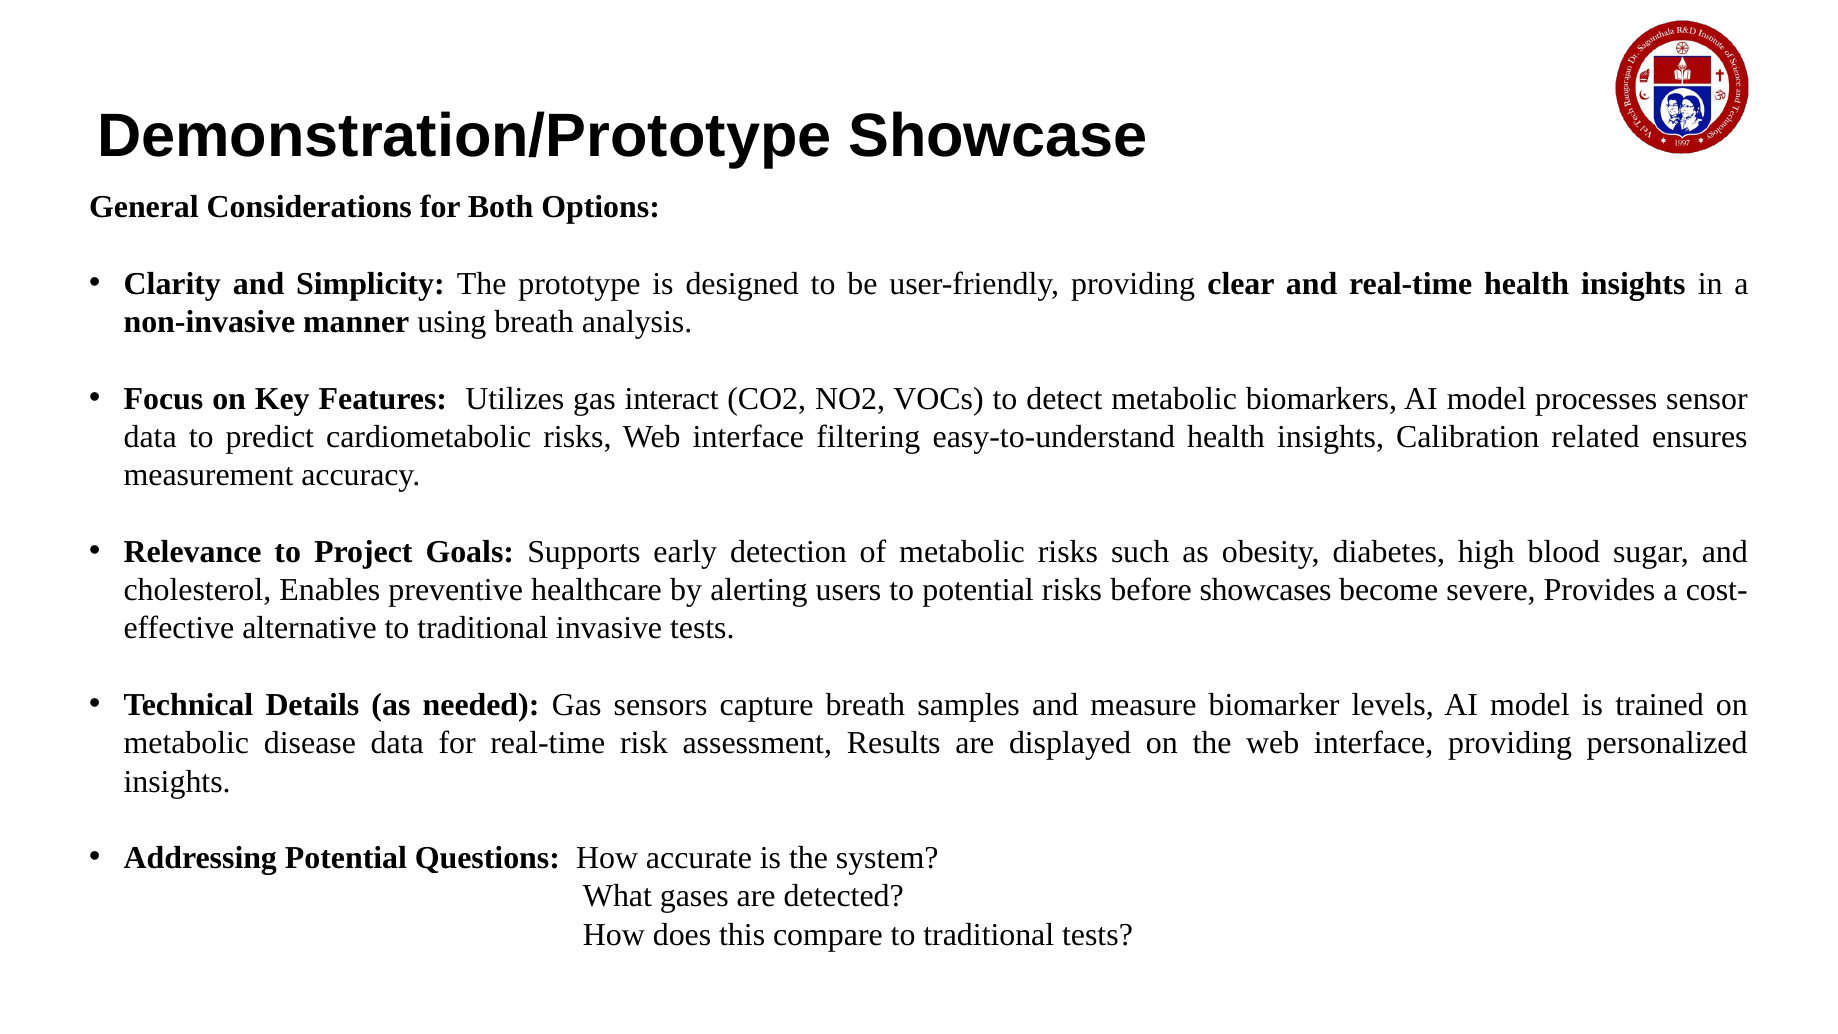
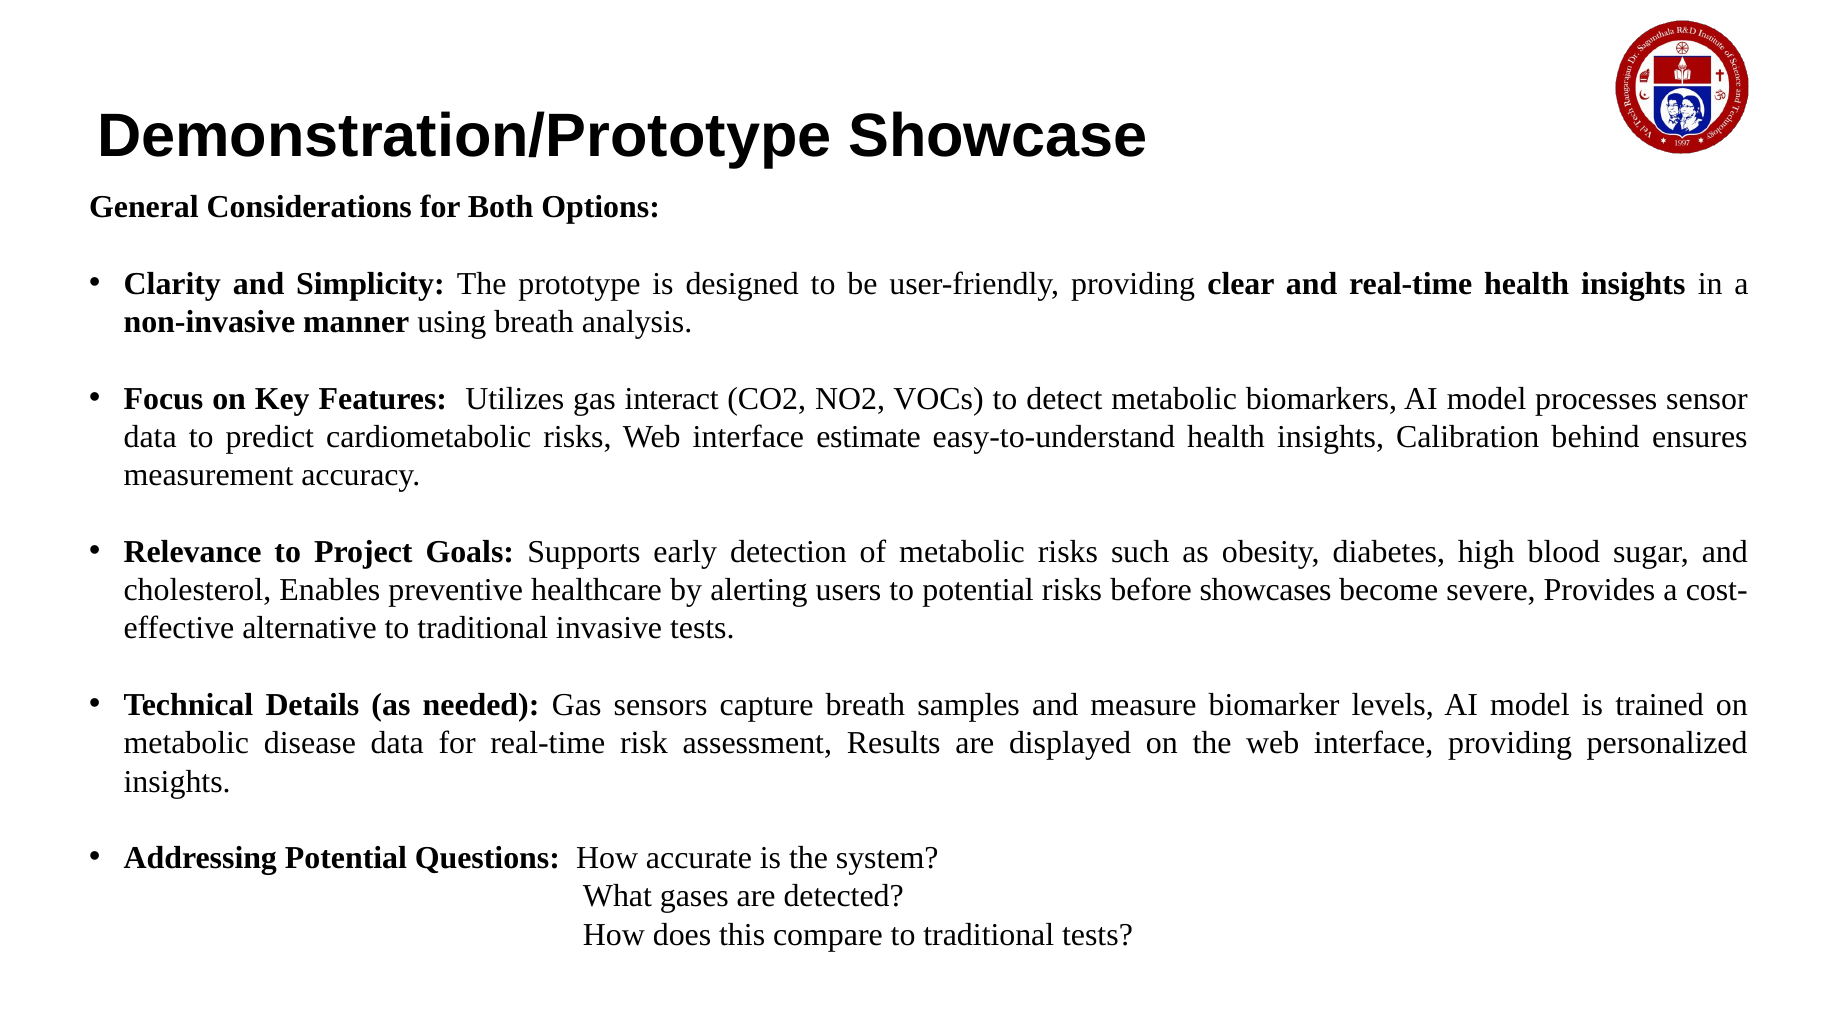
filtering: filtering -> estimate (869, 437)
related: related -> behind (1596, 437)
